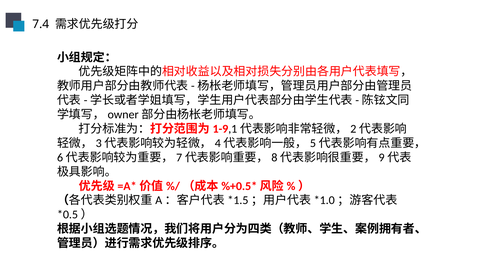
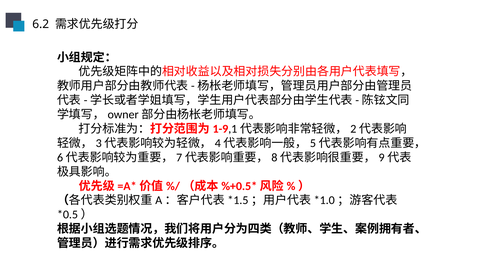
7.4: 7.4 -> 6.2 (41, 24)
